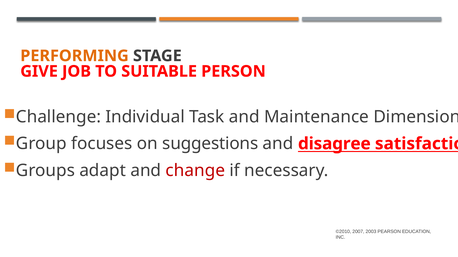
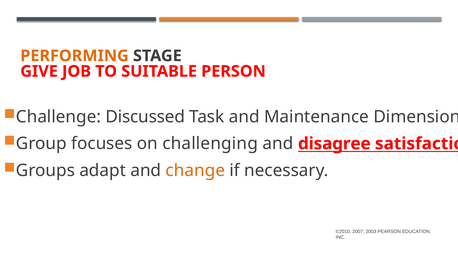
Individual: Individual -> Discussed (145, 117)
suggestions: suggestions -> challenging (210, 144)
change colour: red -> orange (195, 171)
